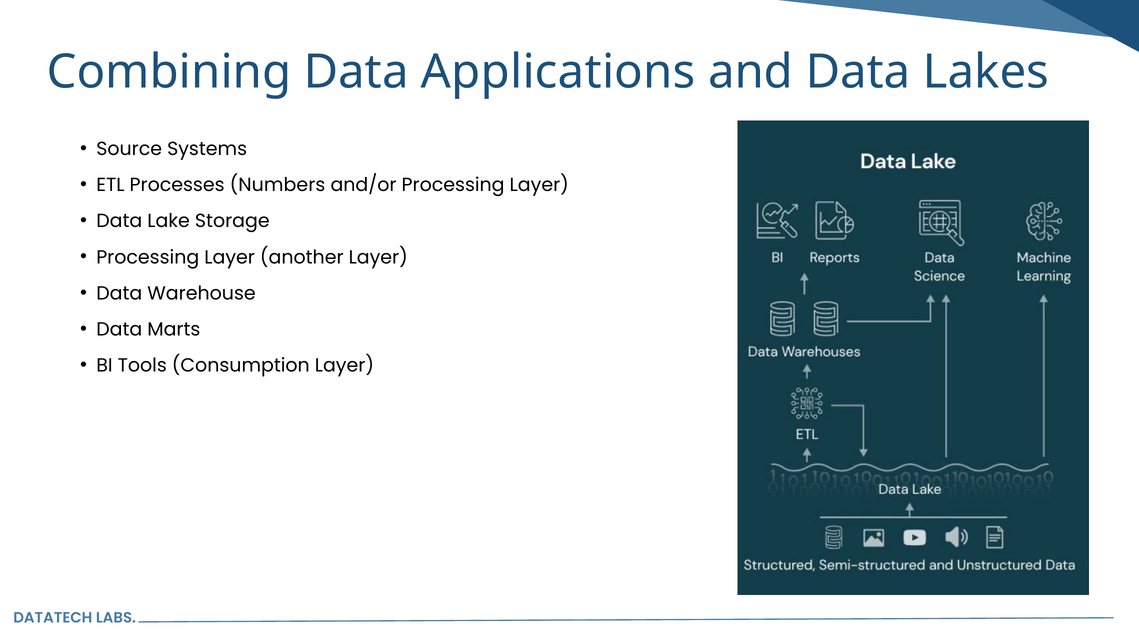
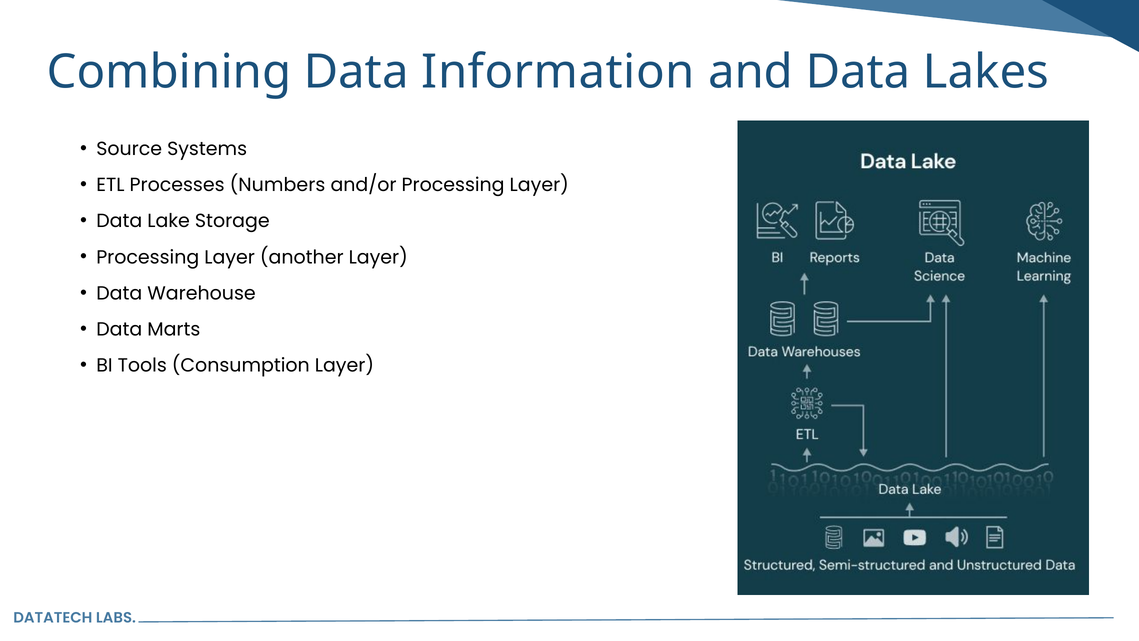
Applications: Applications -> Information (558, 72)
